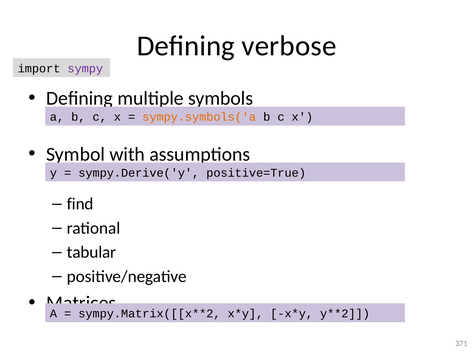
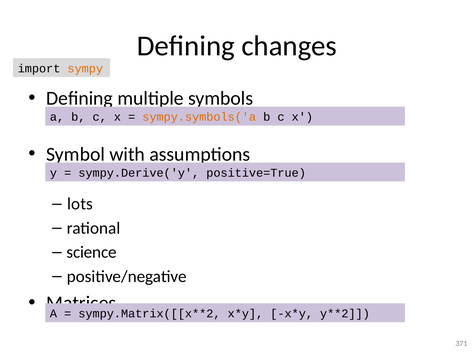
verbose: verbose -> changes (289, 46)
sympy colour: purple -> orange (85, 69)
find: find -> lots (80, 204)
tabular: tabular -> science (92, 253)
